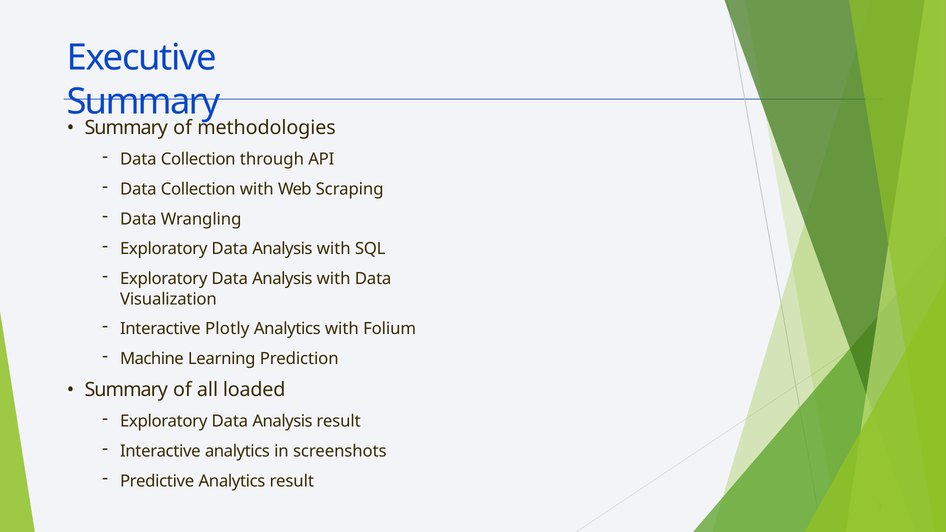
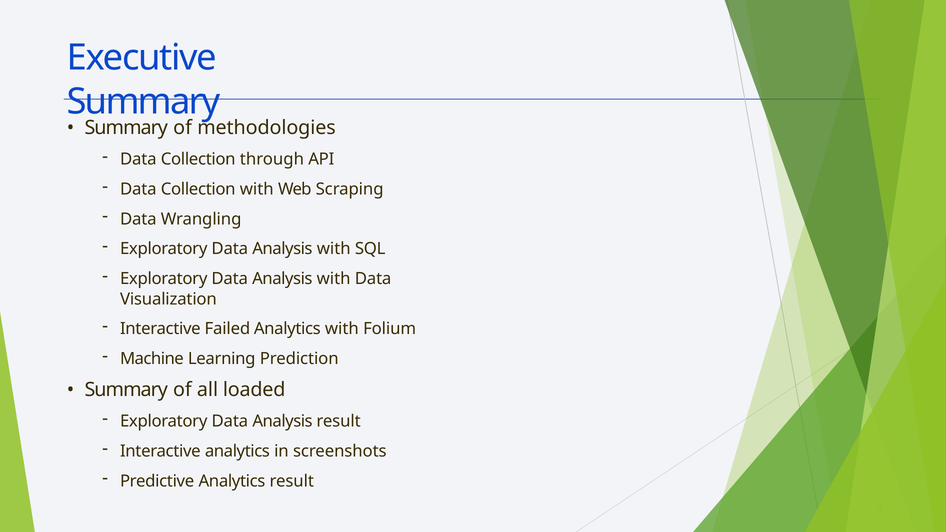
Plotly: Plotly -> Failed (227, 329)
